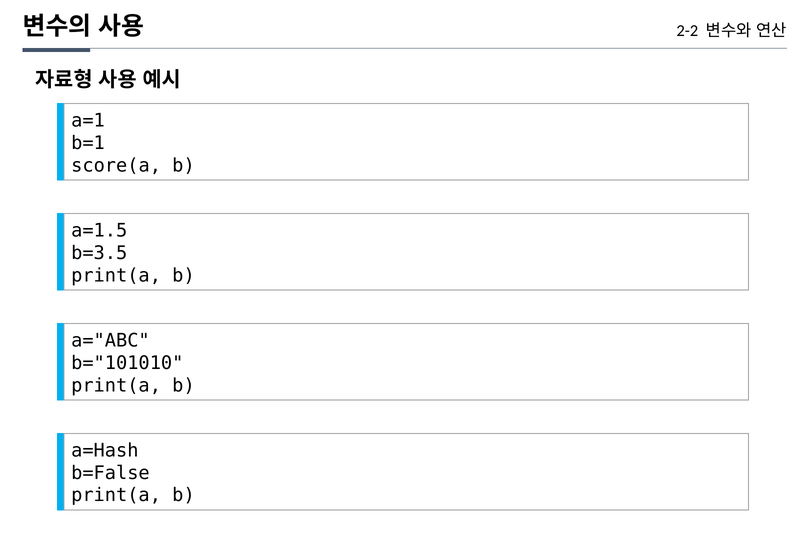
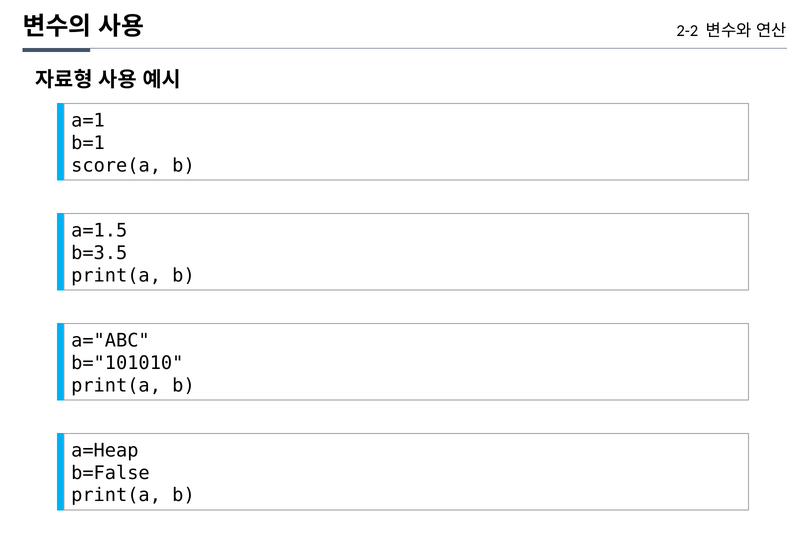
a=Hash: a=Hash -> a=Heap (105, 451)
